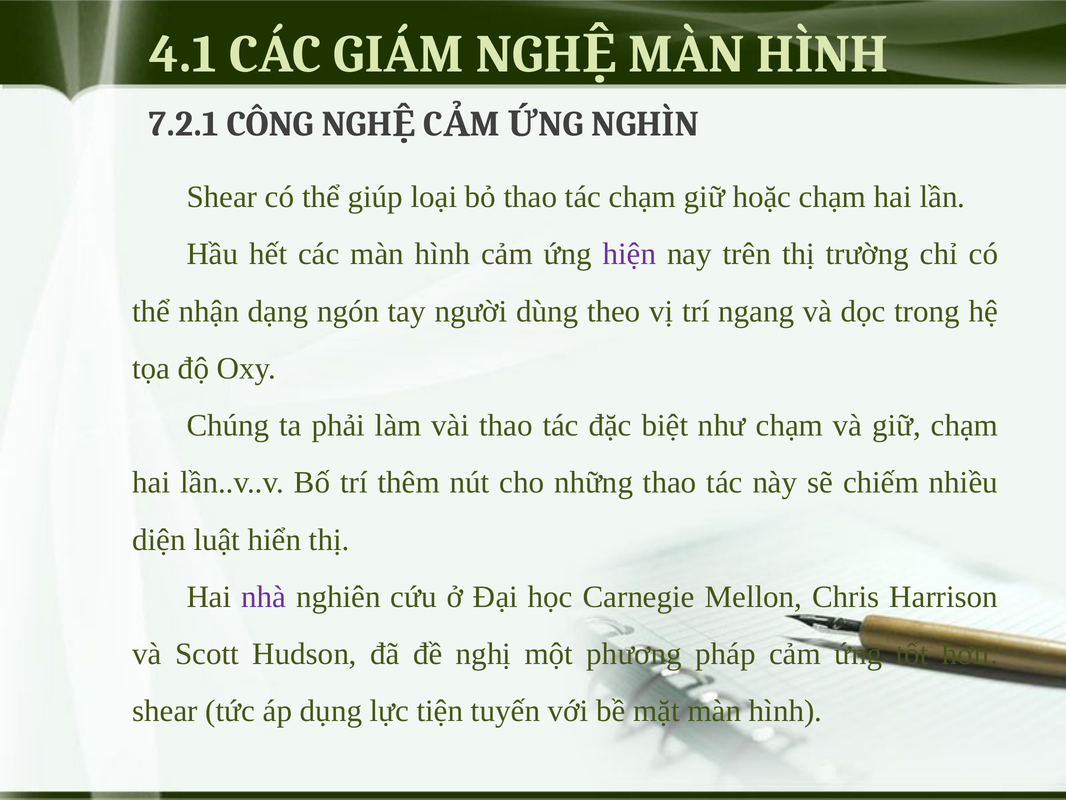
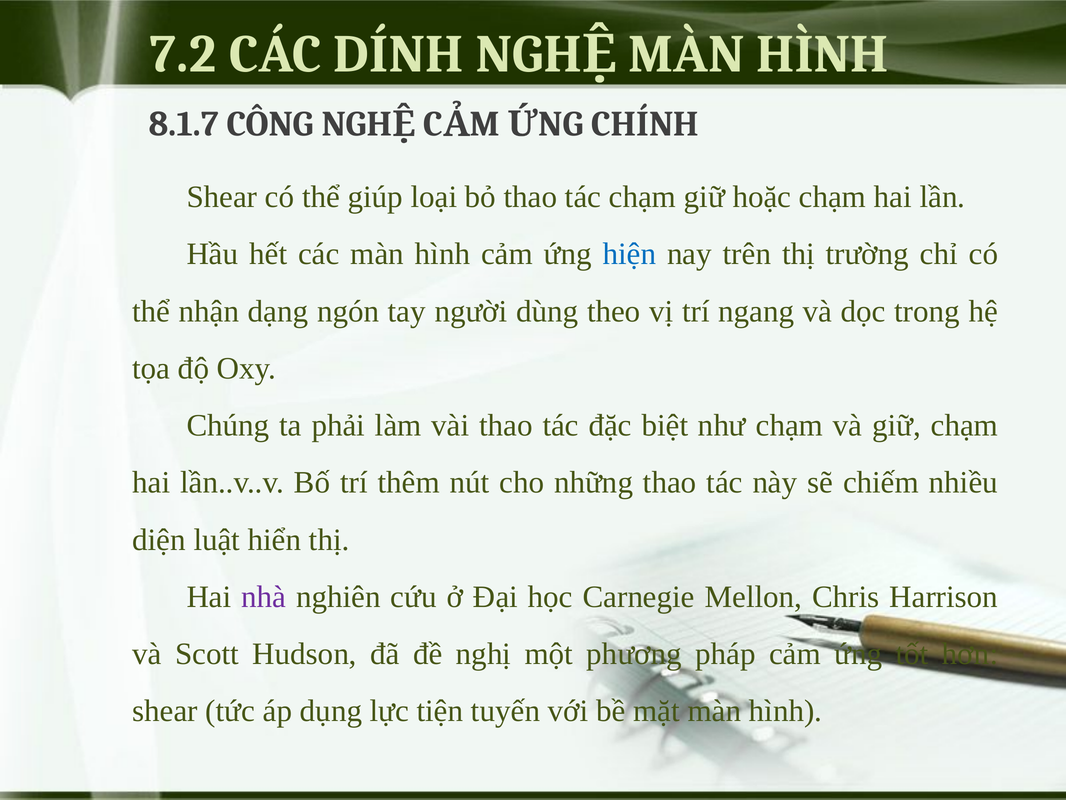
4.1: 4.1 -> 7.2 (183, 54)
GIÁM: GIÁM -> DÍNH (399, 54)
7.2.1: 7.2.1 -> 8.1.7 (184, 124)
NGHÌN: NGHÌN -> CHÍNH (645, 124)
hiện colour: purple -> blue (629, 254)
